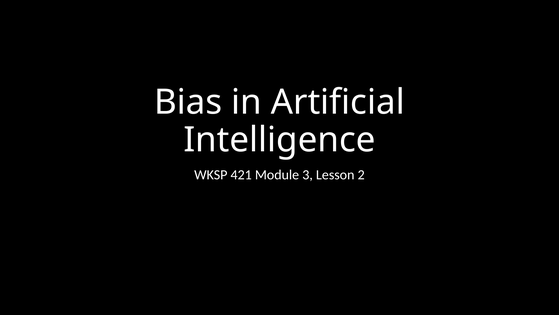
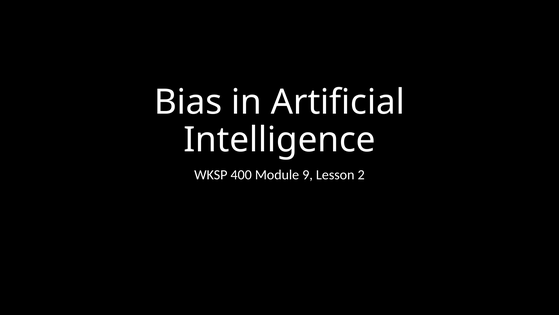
421: 421 -> 400 (241, 175)
3: 3 -> 9 (308, 175)
